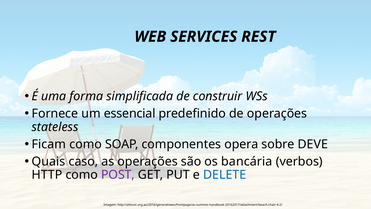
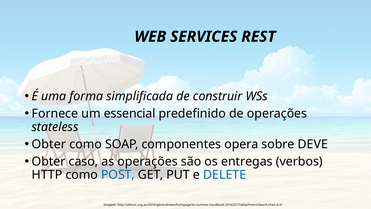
Ficam: Ficam -> Obter (49, 144)
Quais: Quais -> Obter (49, 161)
bancária: bancária -> entregas (247, 161)
POST colour: purple -> blue (118, 175)
